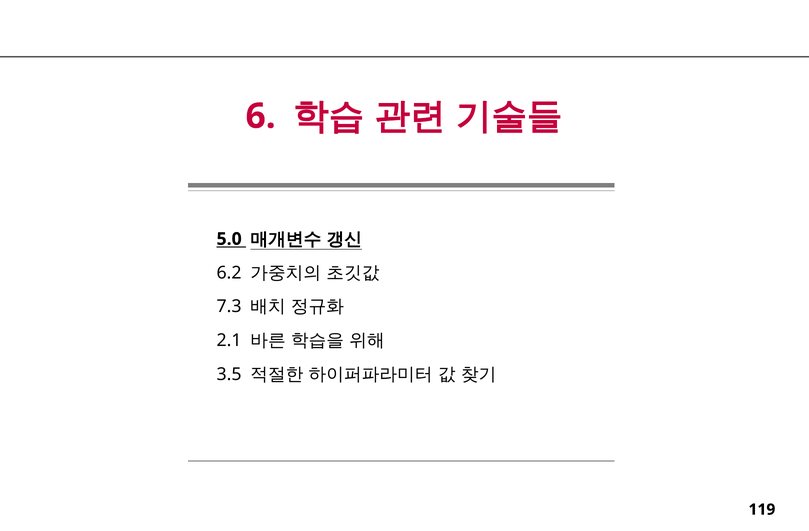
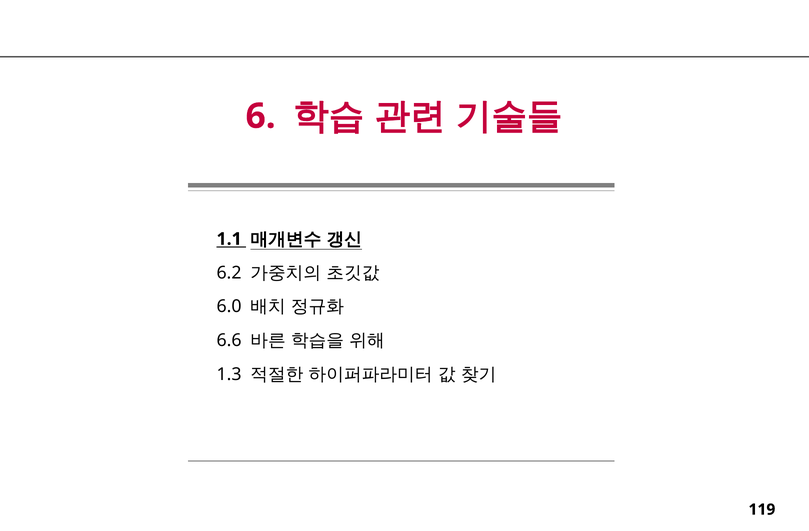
5.0: 5.0 -> 1.1 (229, 239)
7.3: 7.3 -> 6.0 (229, 307)
2.1: 2.1 -> 6.6 (229, 341)
3.5: 3.5 -> 1.3 (229, 375)
